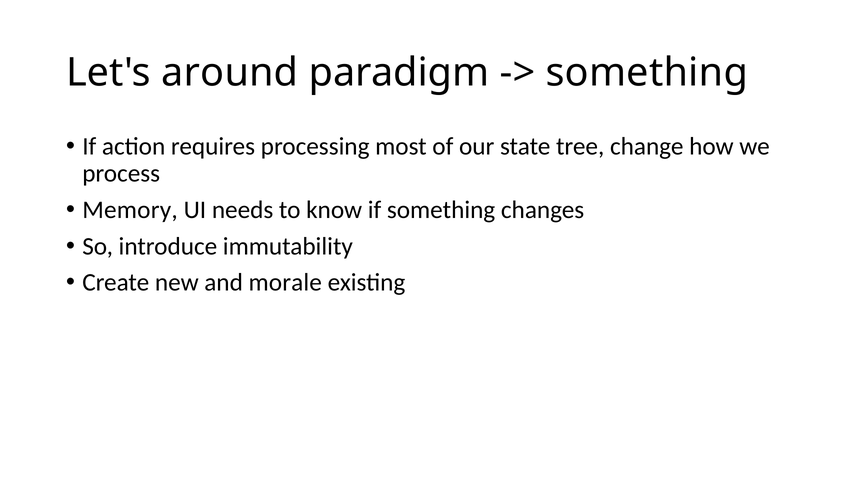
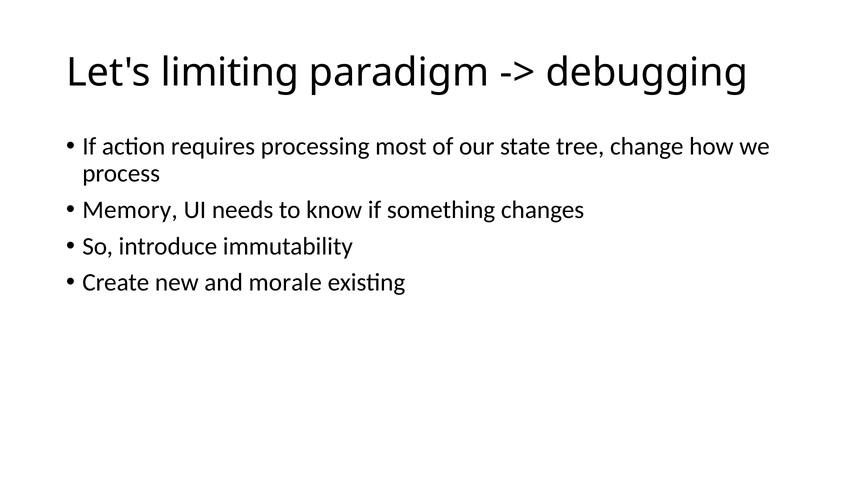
around: around -> limiting (230, 73)
something: something -> debugging (647, 73)
